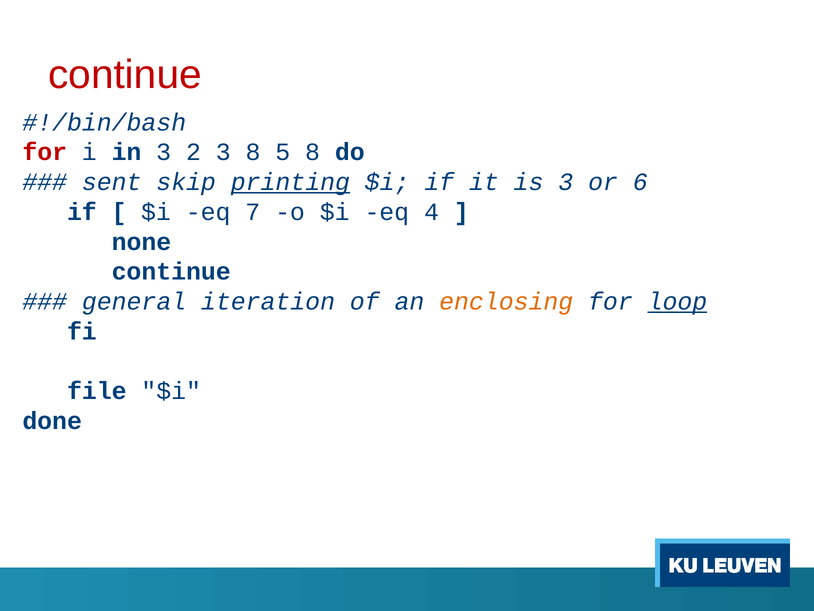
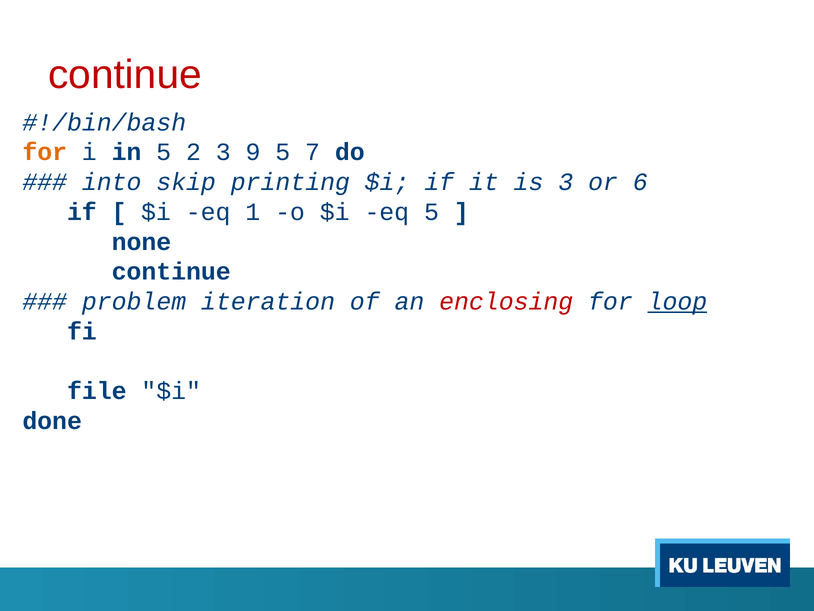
for colour: red -> orange (45, 152)
in 3: 3 -> 5 (164, 152)
3 8: 8 -> 9 (253, 152)
5 8: 8 -> 7 (313, 152)
sent: sent -> into (112, 182)
printing underline: present -> none (290, 182)
7: 7 -> 1 (253, 212)
eq 4: 4 -> 5 (431, 212)
general: general -> problem (134, 301)
enclosing colour: orange -> red (506, 301)
